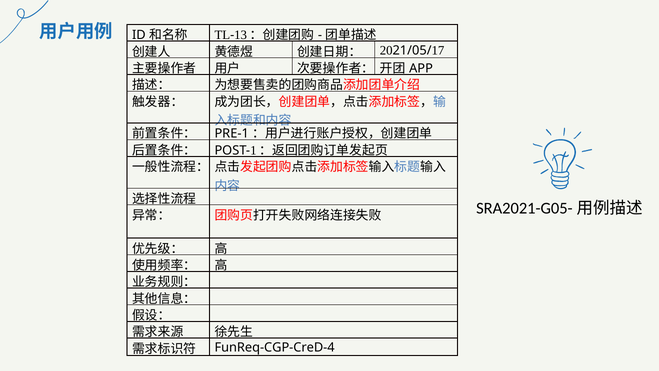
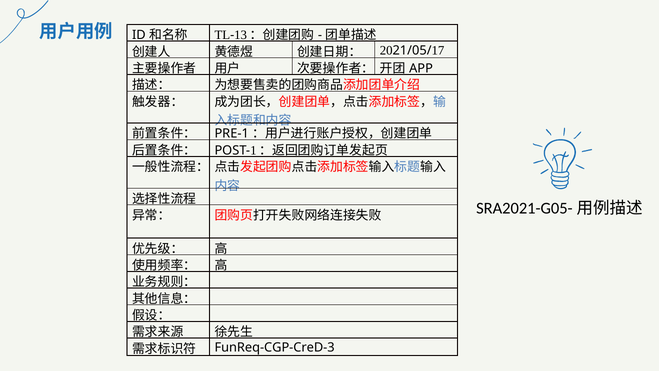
FunReq-CGP-CreD-4: FunReq-CGP-CreD-4 -> FunReq-CGP-CreD-3 (275, 347)
